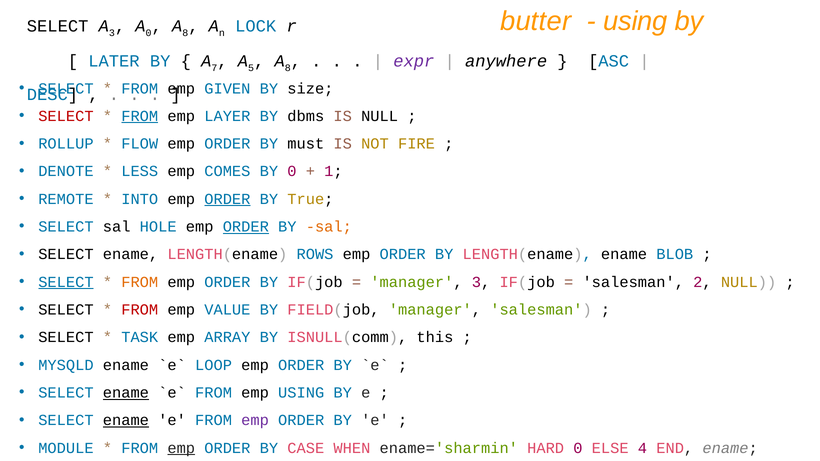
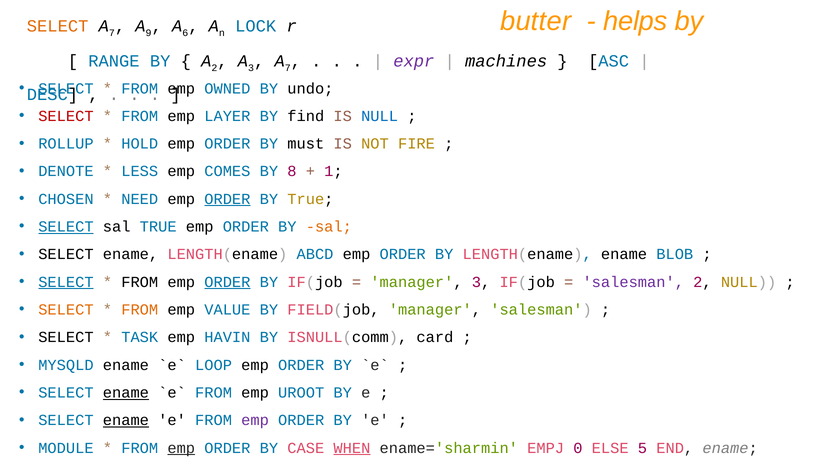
using: using -> helps (635, 21)
SELECT colour: black -> orange (58, 26)
3: 3 -> 7 (112, 33)
0: 0 -> 9 (149, 33)
8: 8 -> 6 (185, 33)
LATER: LATER -> RANGE (114, 61)
7: 7 -> 2 (214, 68)
5: 5 -> 3 (251, 68)
8: 8 -> 7 (288, 68)
anywhere: anywhere -> machines (506, 61)
GIVEN: GIVEN -> OWNED (227, 88)
size: size -> undo (310, 88)
FROM underline: present -> none (140, 116)
dbms: dbms -> find (306, 116)
NULL colour: black -> blue (380, 116)
FLOW: FLOW -> HOLD (140, 144)
BY 0: 0 -> 8 (292, 172)
REMOTE: REMOTE -> CHOSEN (66, 199)
INTO: INTO -> NEED (140, 199)
SELECT underline: none -> present (66, 227)
sal HOLE: HOLE -> TRUE (158, 227)
ORDER underline: present -> none (246, 227)
ROWS: ROWS -> ABCD (315, 255)
FROM colour: orange -> black (140, 282)
ORDER underline: none -> present (227, 282)
salesman colour: black -> purple (633, 282)
SELECT colour: black -> orange (66, 310)
FROM colour: red -> orange (140, 310)
ARRAY: ARRAY -> HAVIN (227, 338)
this: this -> card (435, 338)
emp USING: USING -> UROOT (301, 393)
WHEN underline: none -> present (352, 448)
HARD: HARD -> EMPJ (546, 448)
4: 4 -> 5 (642, 448)
